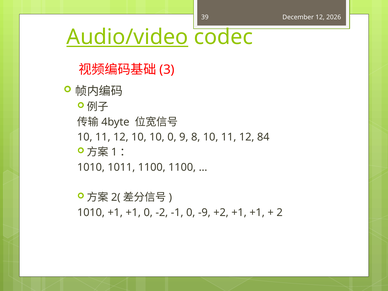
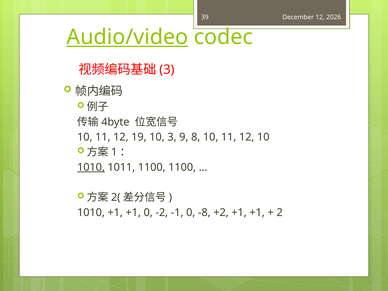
12 10: 10 -> 19 (139, 137)
10 0: 0 -> 3 (172, 137)
12 84: 84 -> 10 (263, 137)
1010 underline: none -> present (91, 167)
-9: -9 -> -8 (204, 212)
